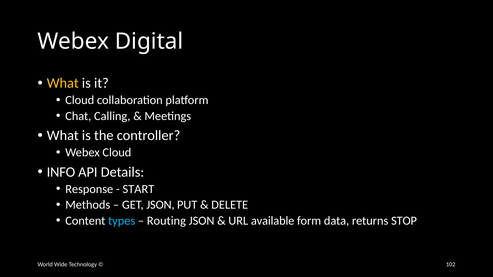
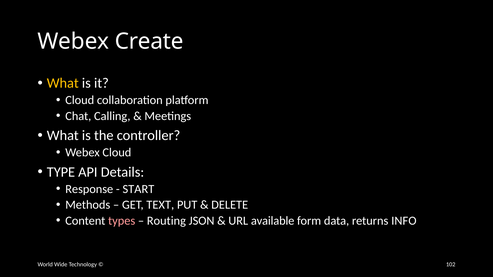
Digital: Digital -> Create (149, 41)
INFO: INFO -> TYPE (61, 172)
GET JSON: JSON -> TEXT (160, 205)
types colour: light blue -> pink (122, 221)
STOP: STOP -> INFO (404, 221)
